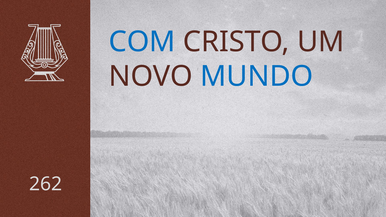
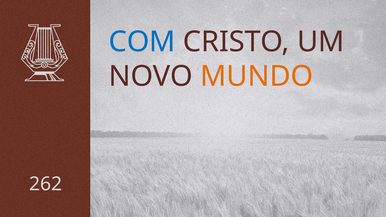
MUNDO colour: blue -> orange (257, 76)
